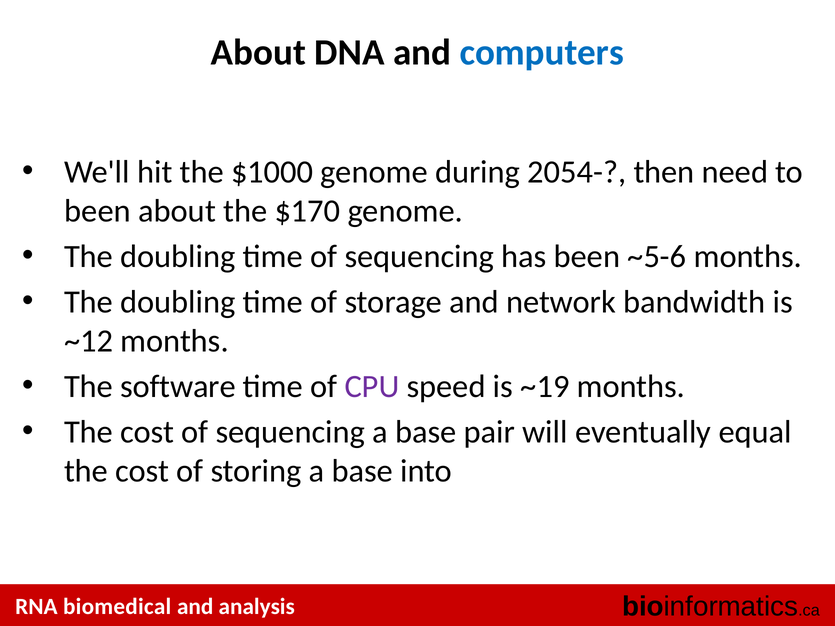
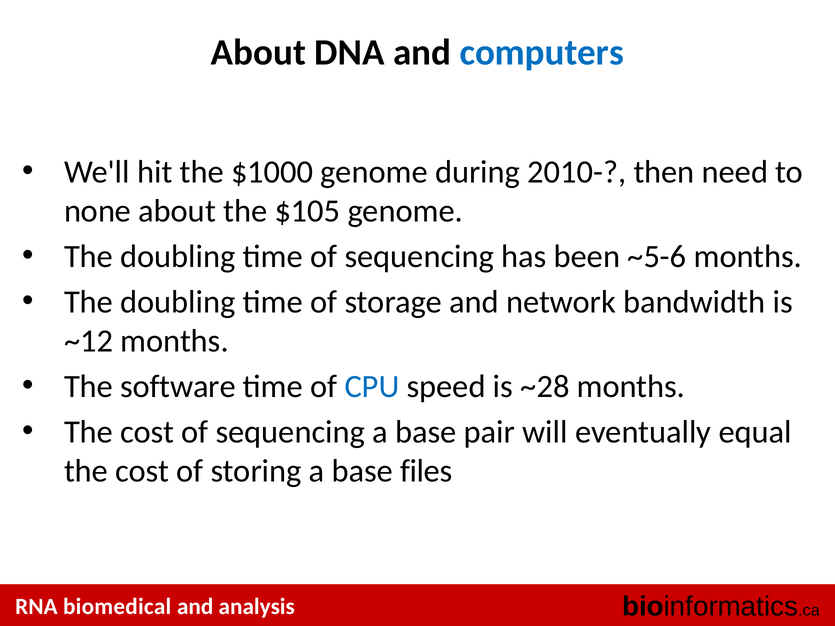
2054-: 2054- -> 2010- (577, 172)
been: been -> none (98, 211)
$170: $170 -> $105 (307, 211)
CPU colour: purple -> blue (372, 387)
~19: ~19 -> ~28 (545, 387)
into: into -> files (426, 471)
